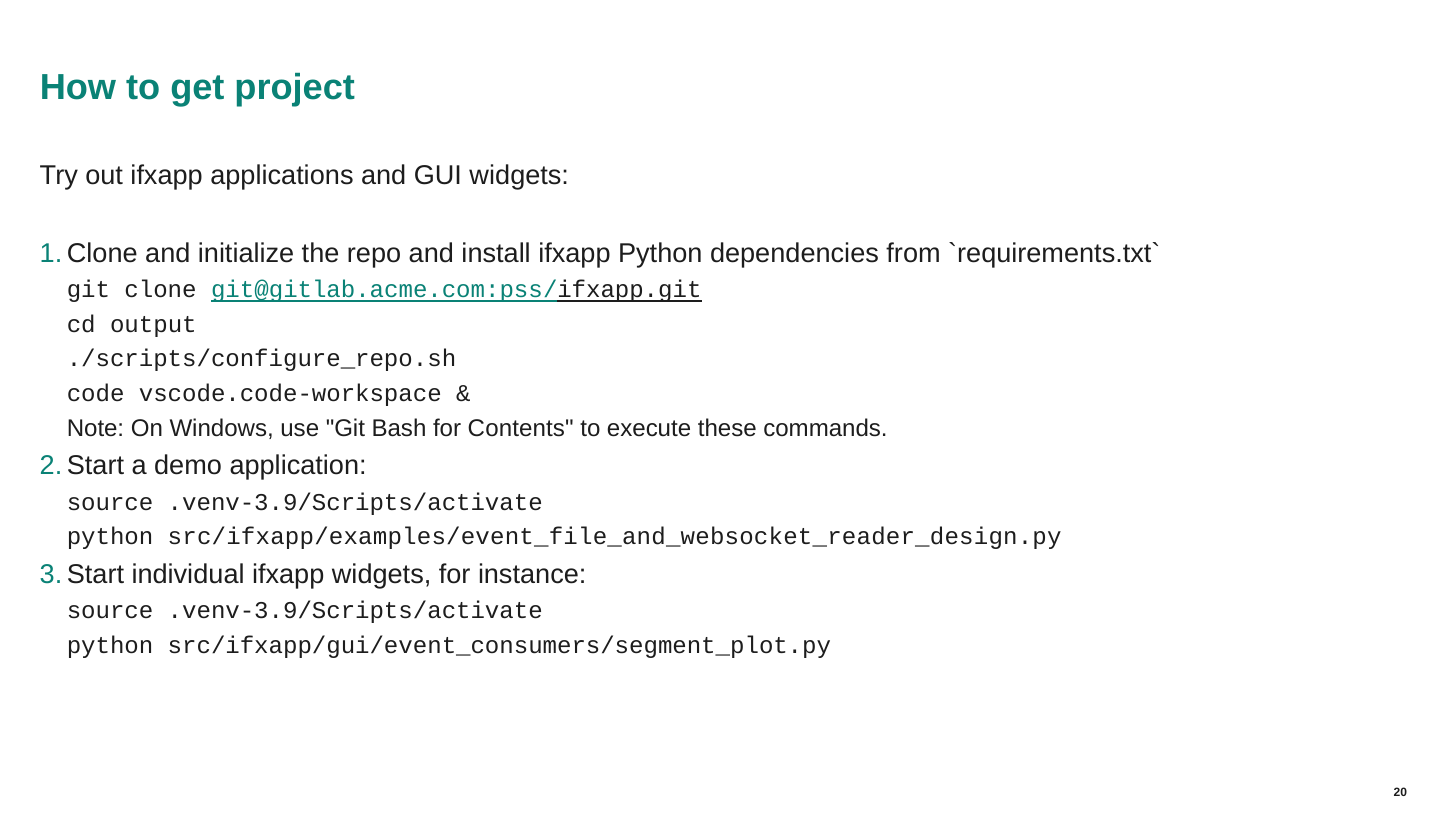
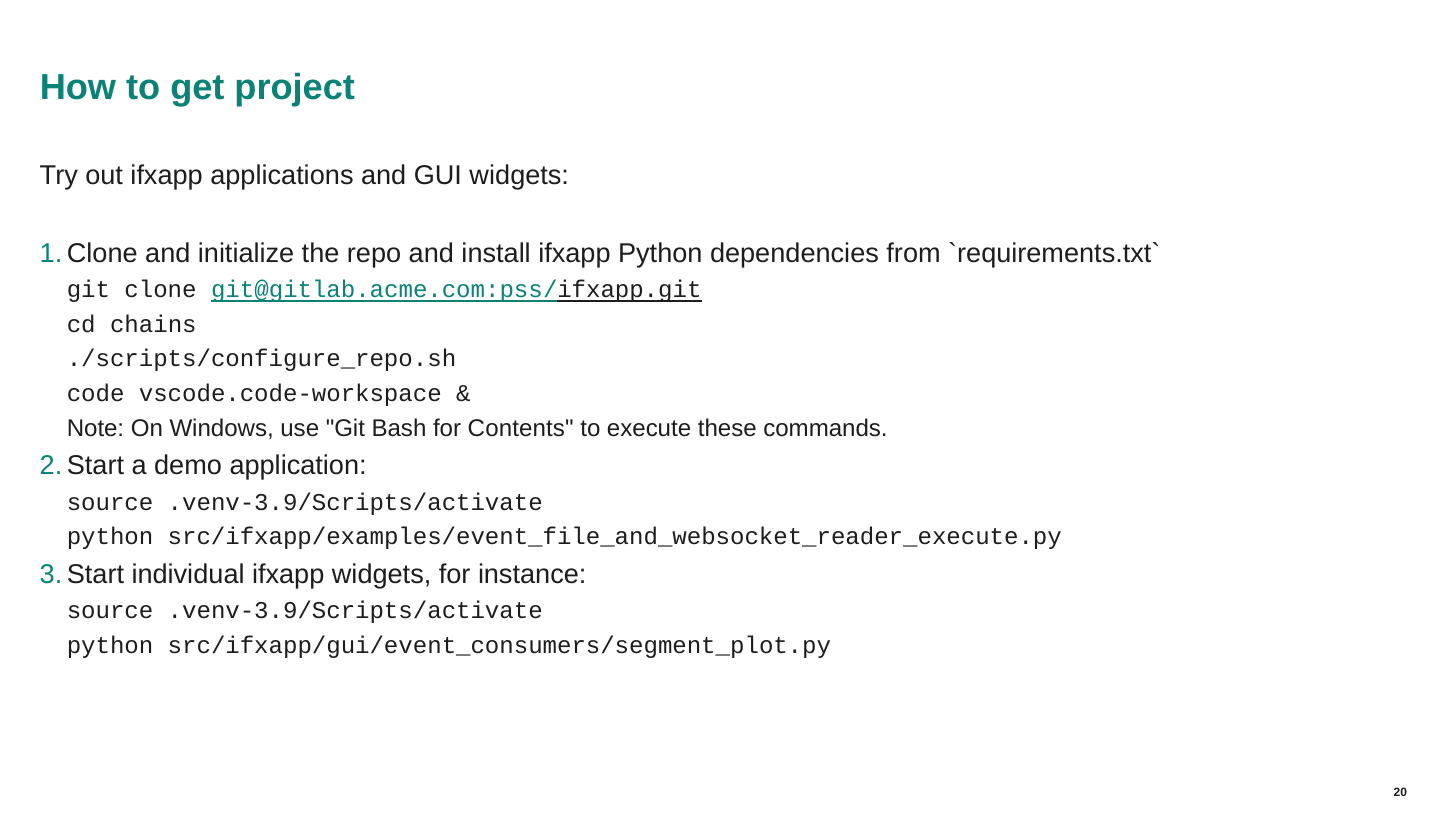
output: output -> chains (153, 324)
src/ifxapp/examples/event_file_and_websocket_reader_design.py: src/ifxapp/examples/event_file_and_websocket_reader_design.py -> src/ifxapp/examples/event_file_and_websocket_reader_execute.py (615, 537)
